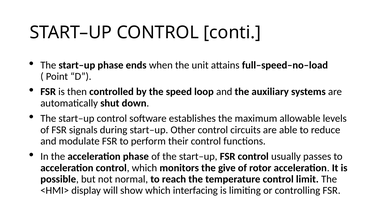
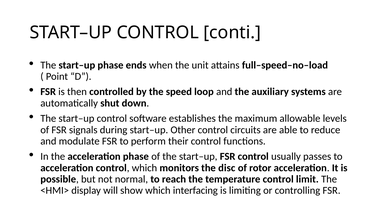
give: give -> disc (227, 168)
